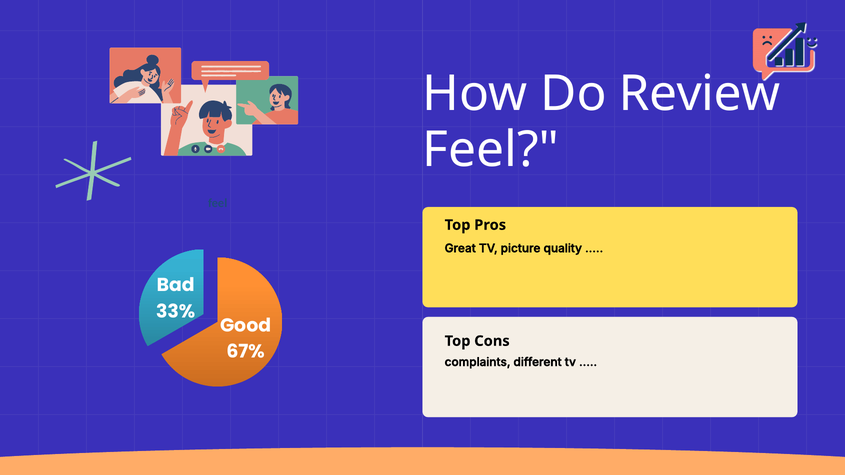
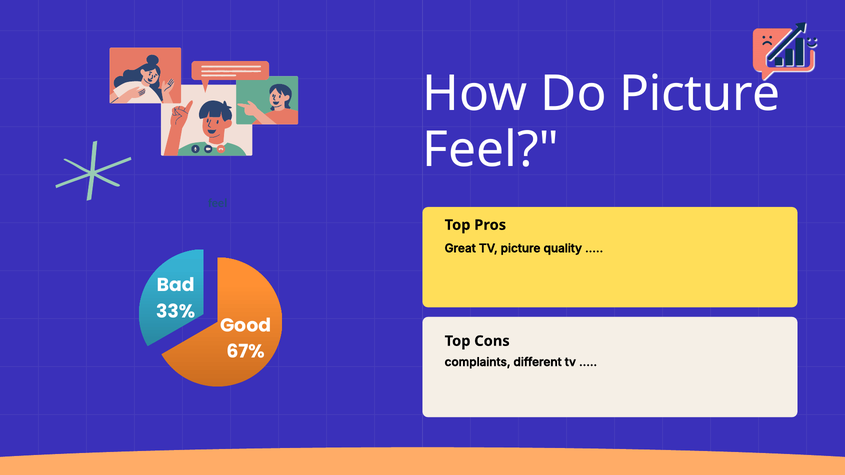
Do Review: Review -> Picture (700, 94)
